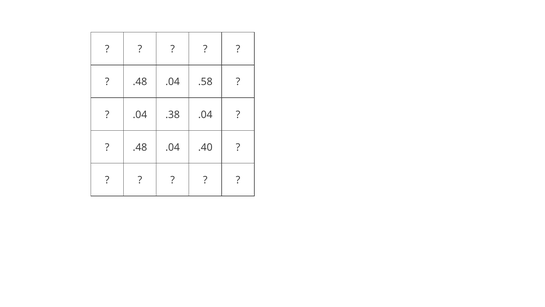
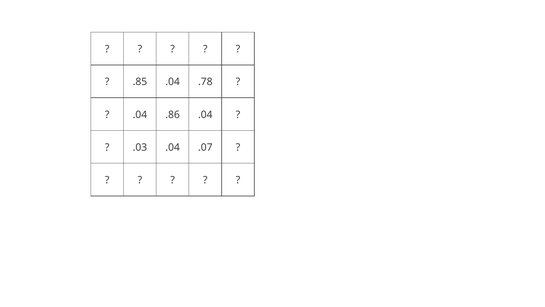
.48: .48 -> .85 (140, 82)
.58: .58 -> .78 (205, 82)
.38: .38 -> .86 (173, 114)
.48: .48 -> .03 (140, 147)
.40: .40 -> .07 (205, 147)
